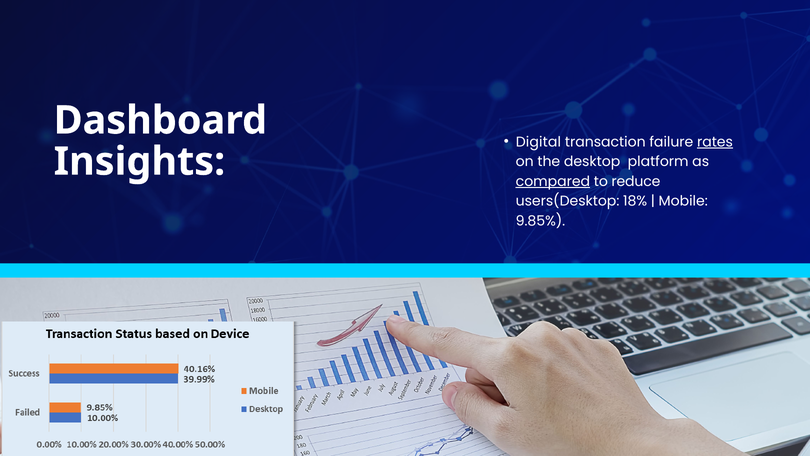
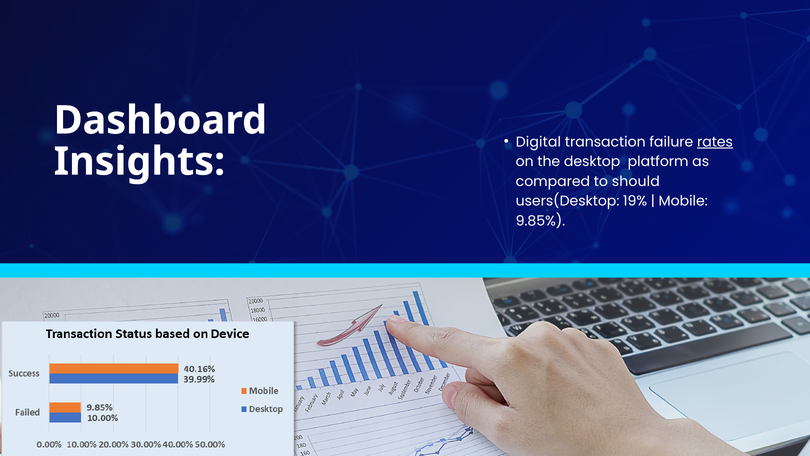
compared underline: present -> none (553, 181)
reduce: reduce -> should (636, 181)
18%: 18% -> 19% (635, 201)
